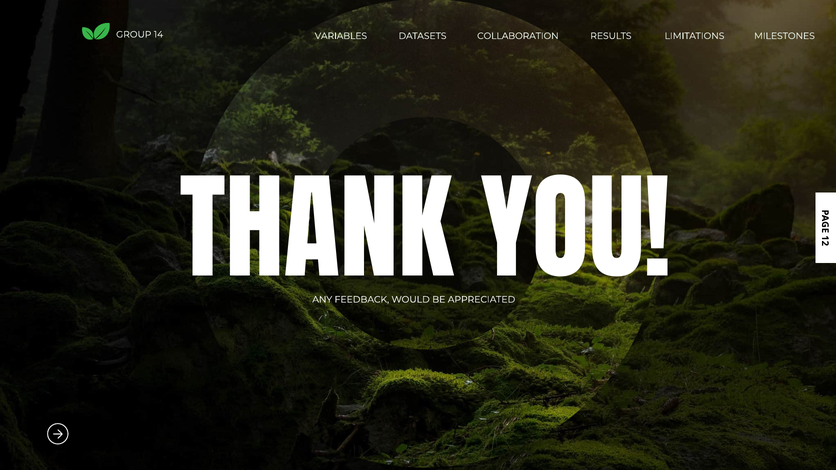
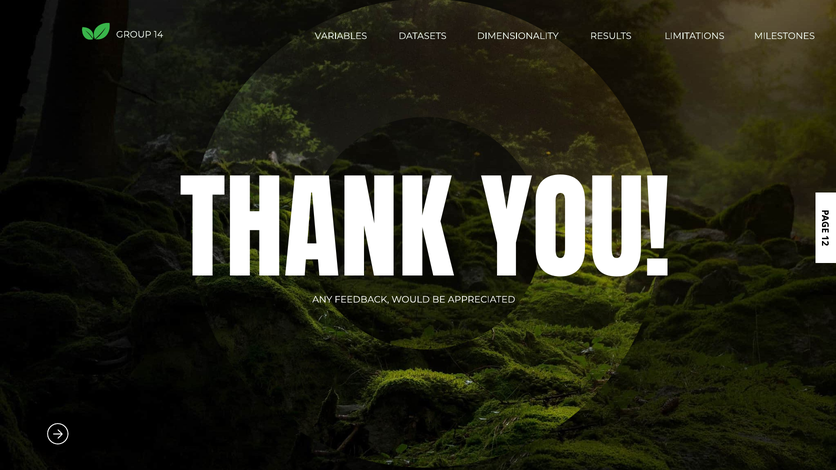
COLLABORATION: COLLABORATION -> DIMENSIONALITY (518, 36)
